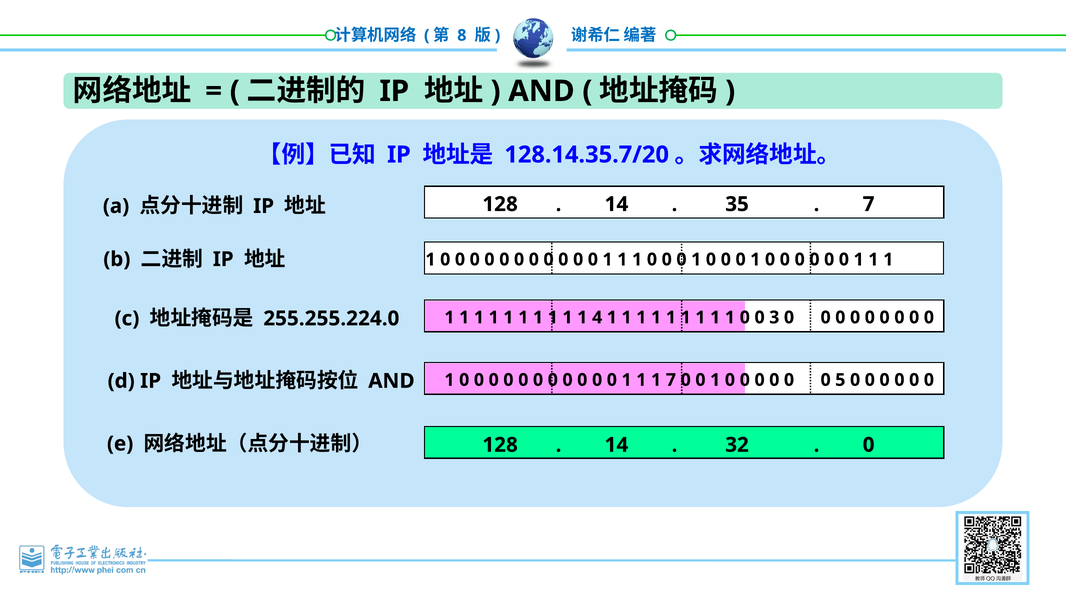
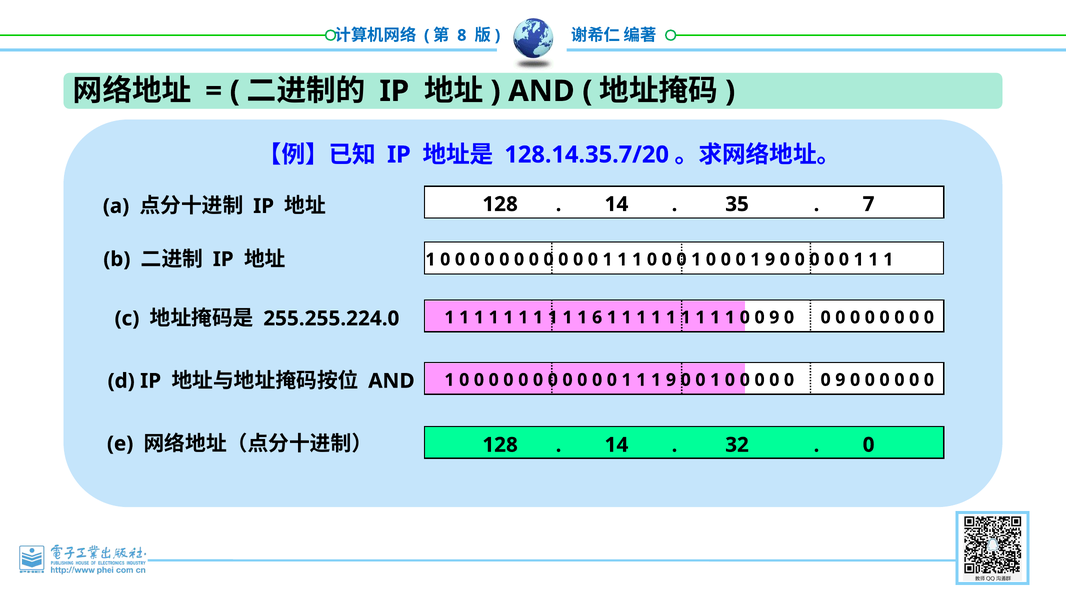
0: 0 -> 9 (770, 259)
4: 4 -> 6 (597, 317)
1 0 0 3: 3 -> 9 (774, 317)
1 1 7: 7 -> 9 (671, 380)
0 0 0 5: 5 -> 9 (840, 380)
